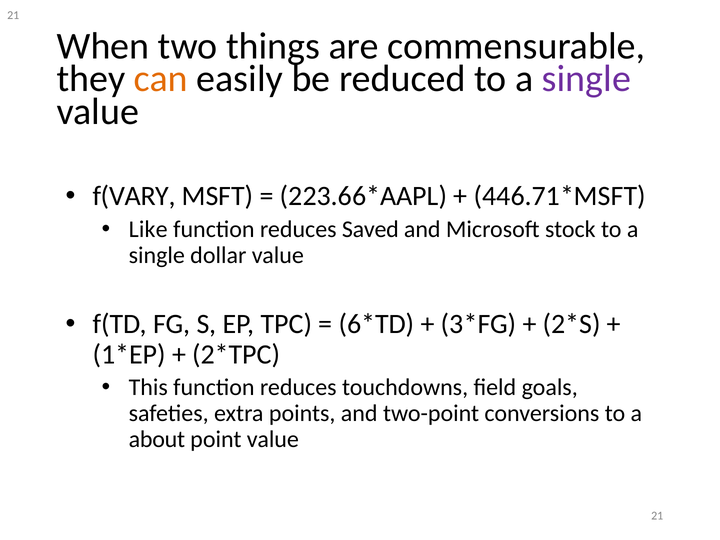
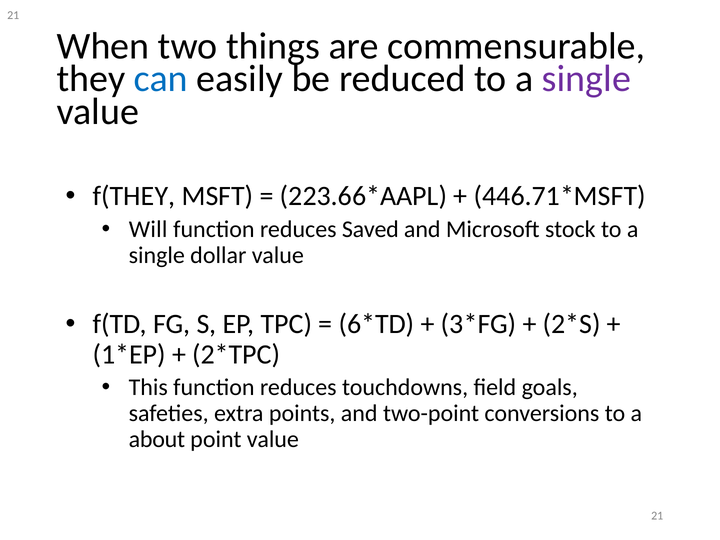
can colour: orange -> blue (161, 79)
f(VARY: f(VARY -> f(THEY (134, 196)
Like: Like -> Will (148, 229)
